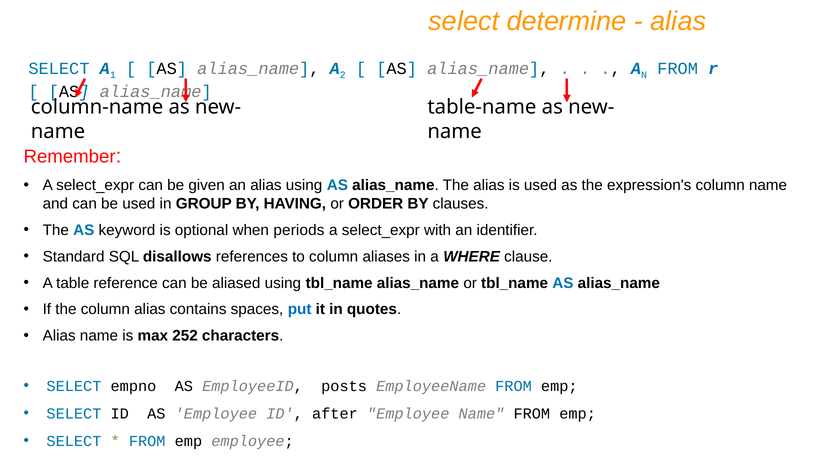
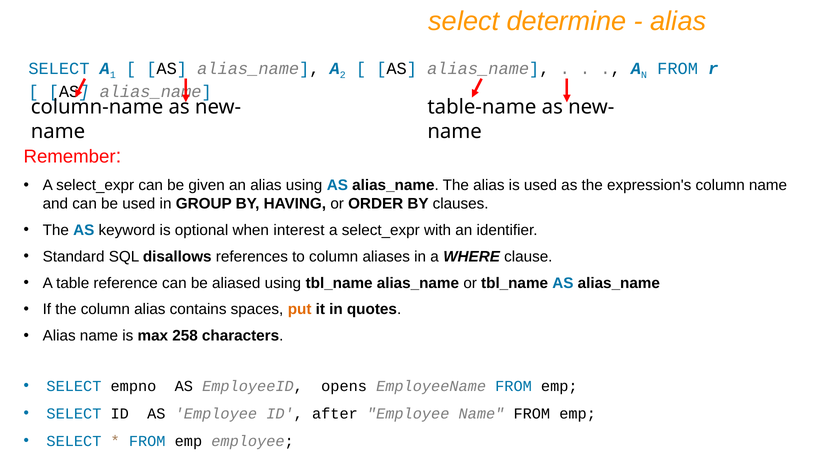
periods: periods -> interest (299, 230)
put colour: blue -> orange (300, 309)
252: 252 -> 258 (185, 336)
posts: posts -> opens (344, 386)
